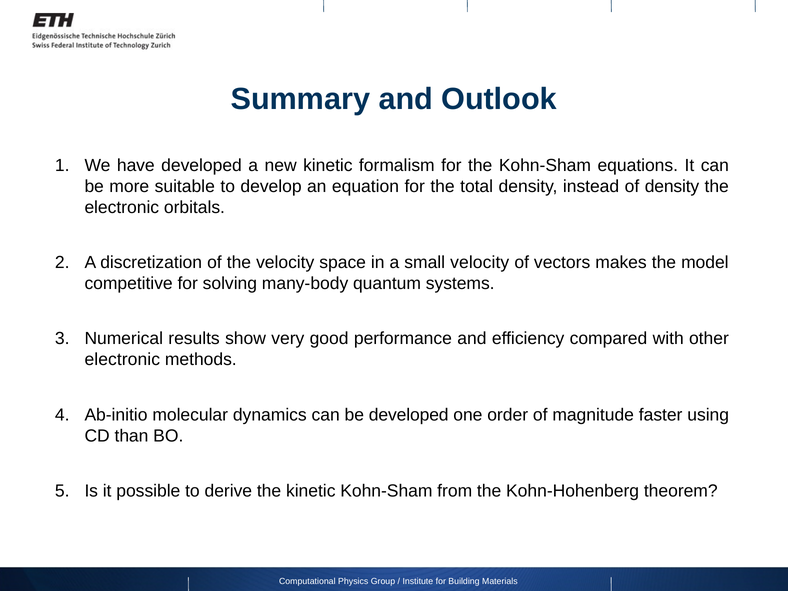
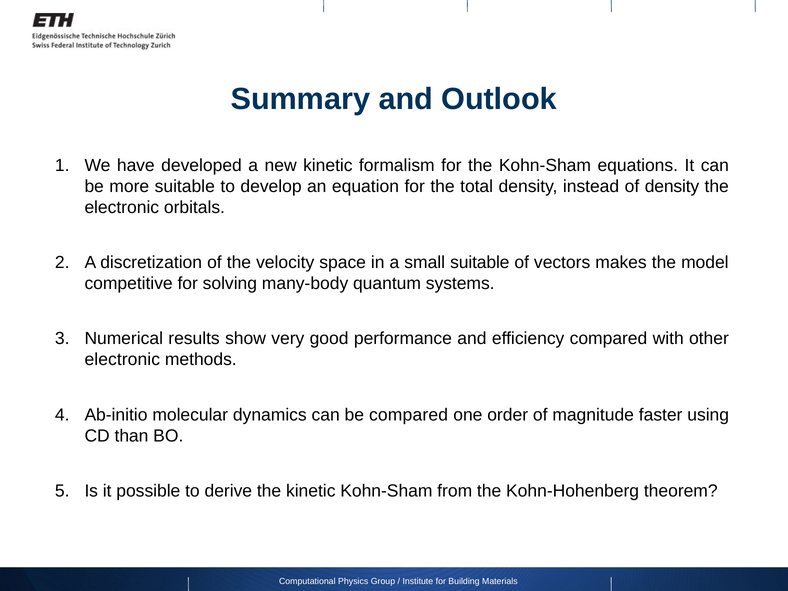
small velocity: velocity -> suitable (480, 262)
be developed: developed -> compared (409, 415)
